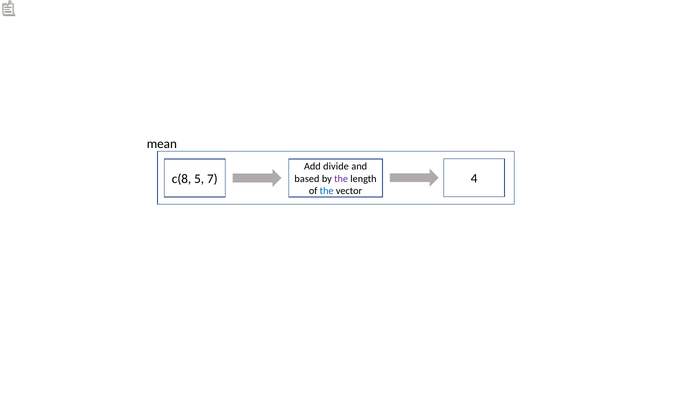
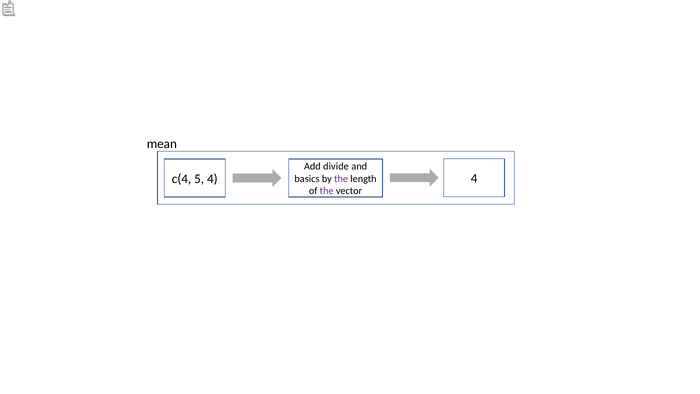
c(8: c(8 -> c(4 (182, 179)
5 7: 7 -> 4 (212, 179)
based: based -> basics (307, 179)
the colour: blue -> purple (327, 191)
